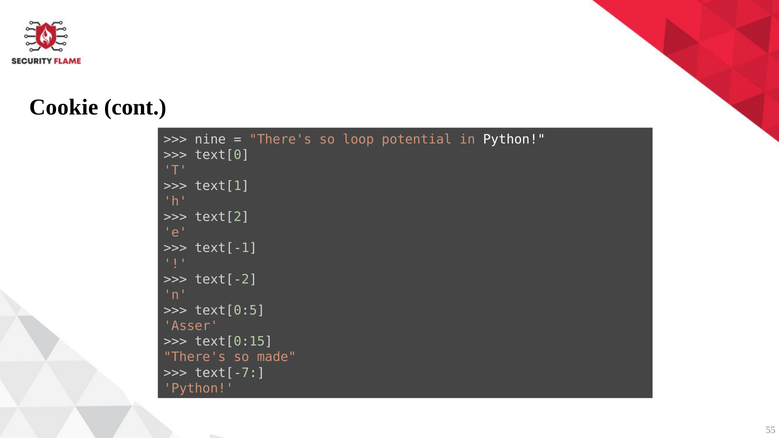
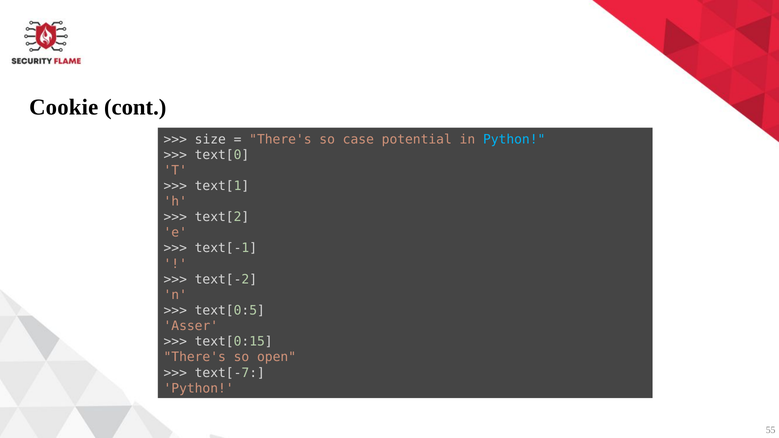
nine: nine -> size (210, 139)
loop: loop -> case (358, 139)
Python colour: white -> light blue (514, 139)
made: made -> open (277, 357)
